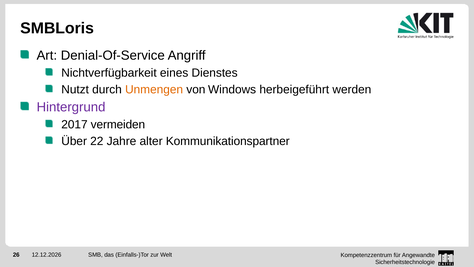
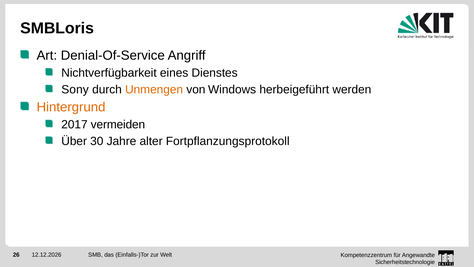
Nutzt: Nutzt -> Sony (75, 89)
Hintergrund colour: purple -> orange (71, 107)
22: 22 -> 30 (97, 141)
Kommunikationspartner: Kommunikationspartner -> Fortpflanzungsprotokoll (228, 141)
